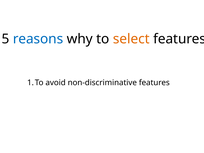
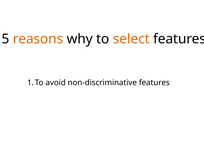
reasons colour: blue -> orange (38, 39)
